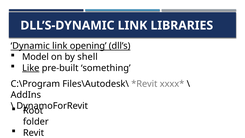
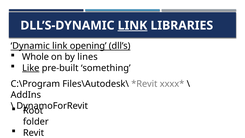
LINK underline: none -> present (132, 25)
Model: Model -> Whole (35, 57)
shell: shell -> lines (88, 57)
